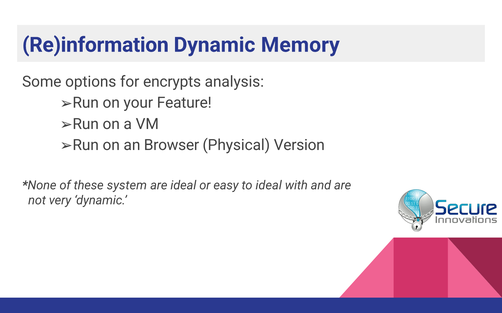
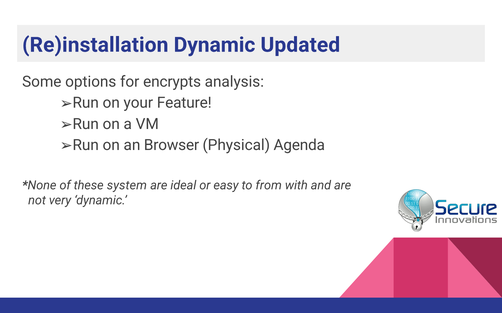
Re)information: Re)information -> Re)installation (95, 45)
Memory: Memory -> Updated (300, 45)
Version: Version -> Agenda (299, 145)
to ideal: ideal -> from (269, 186)
